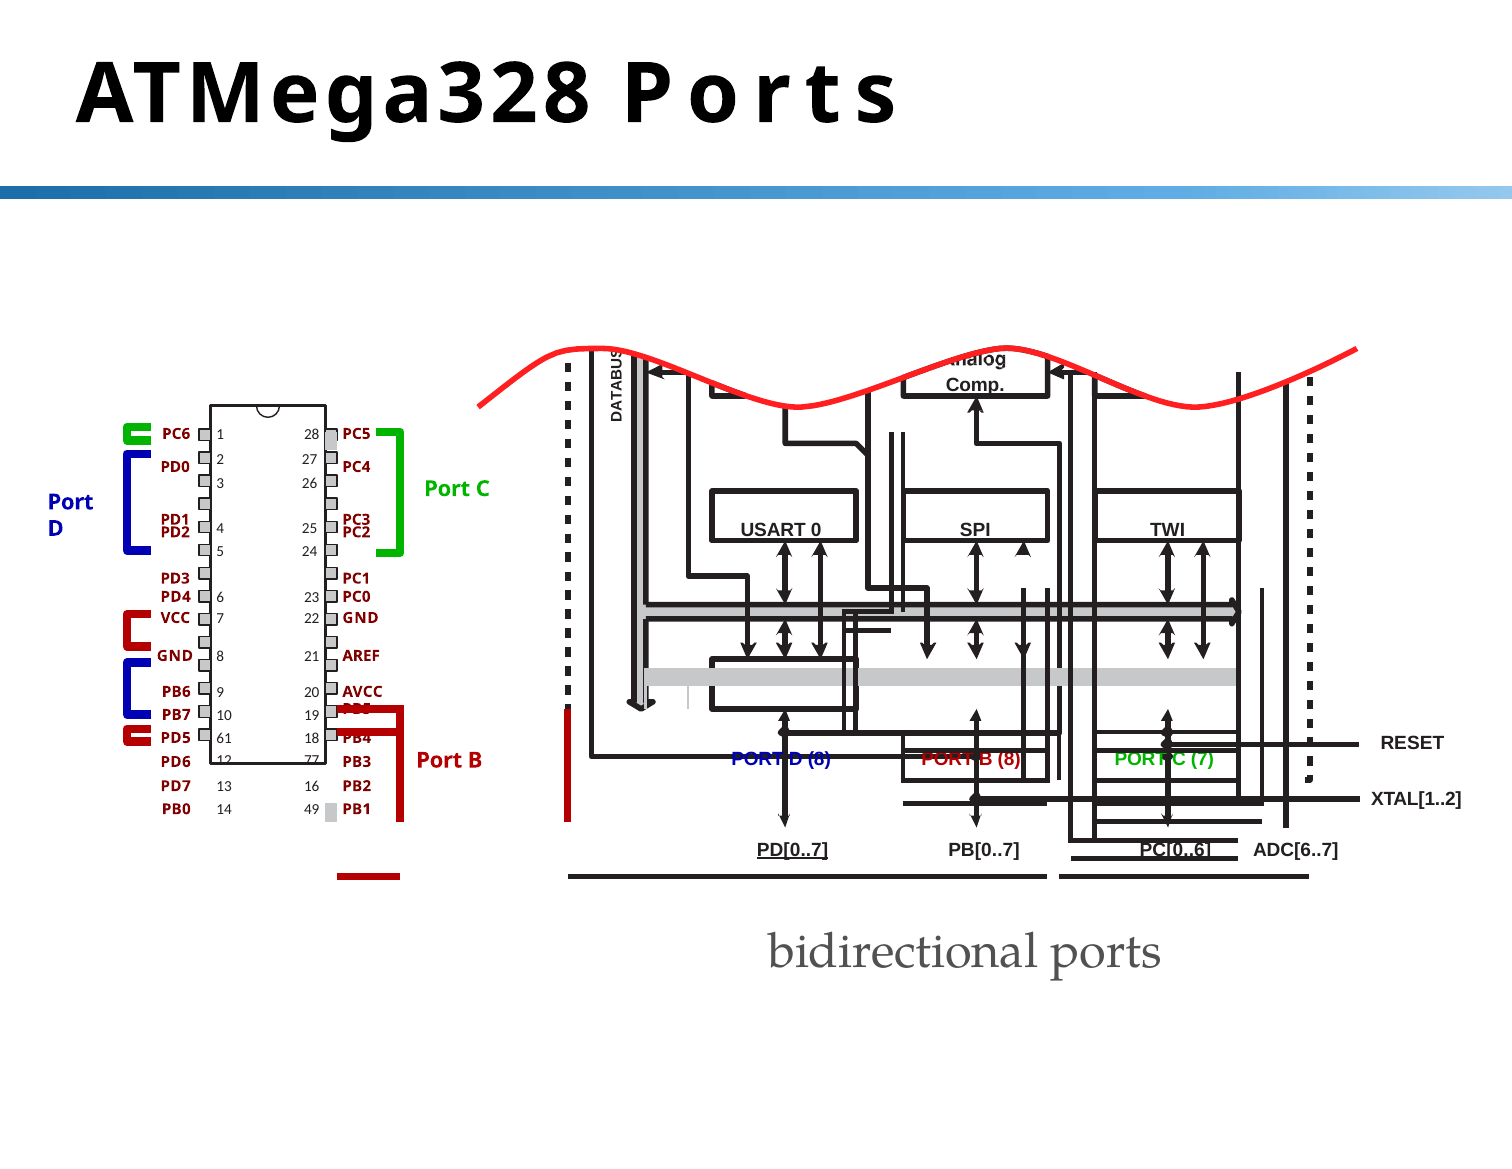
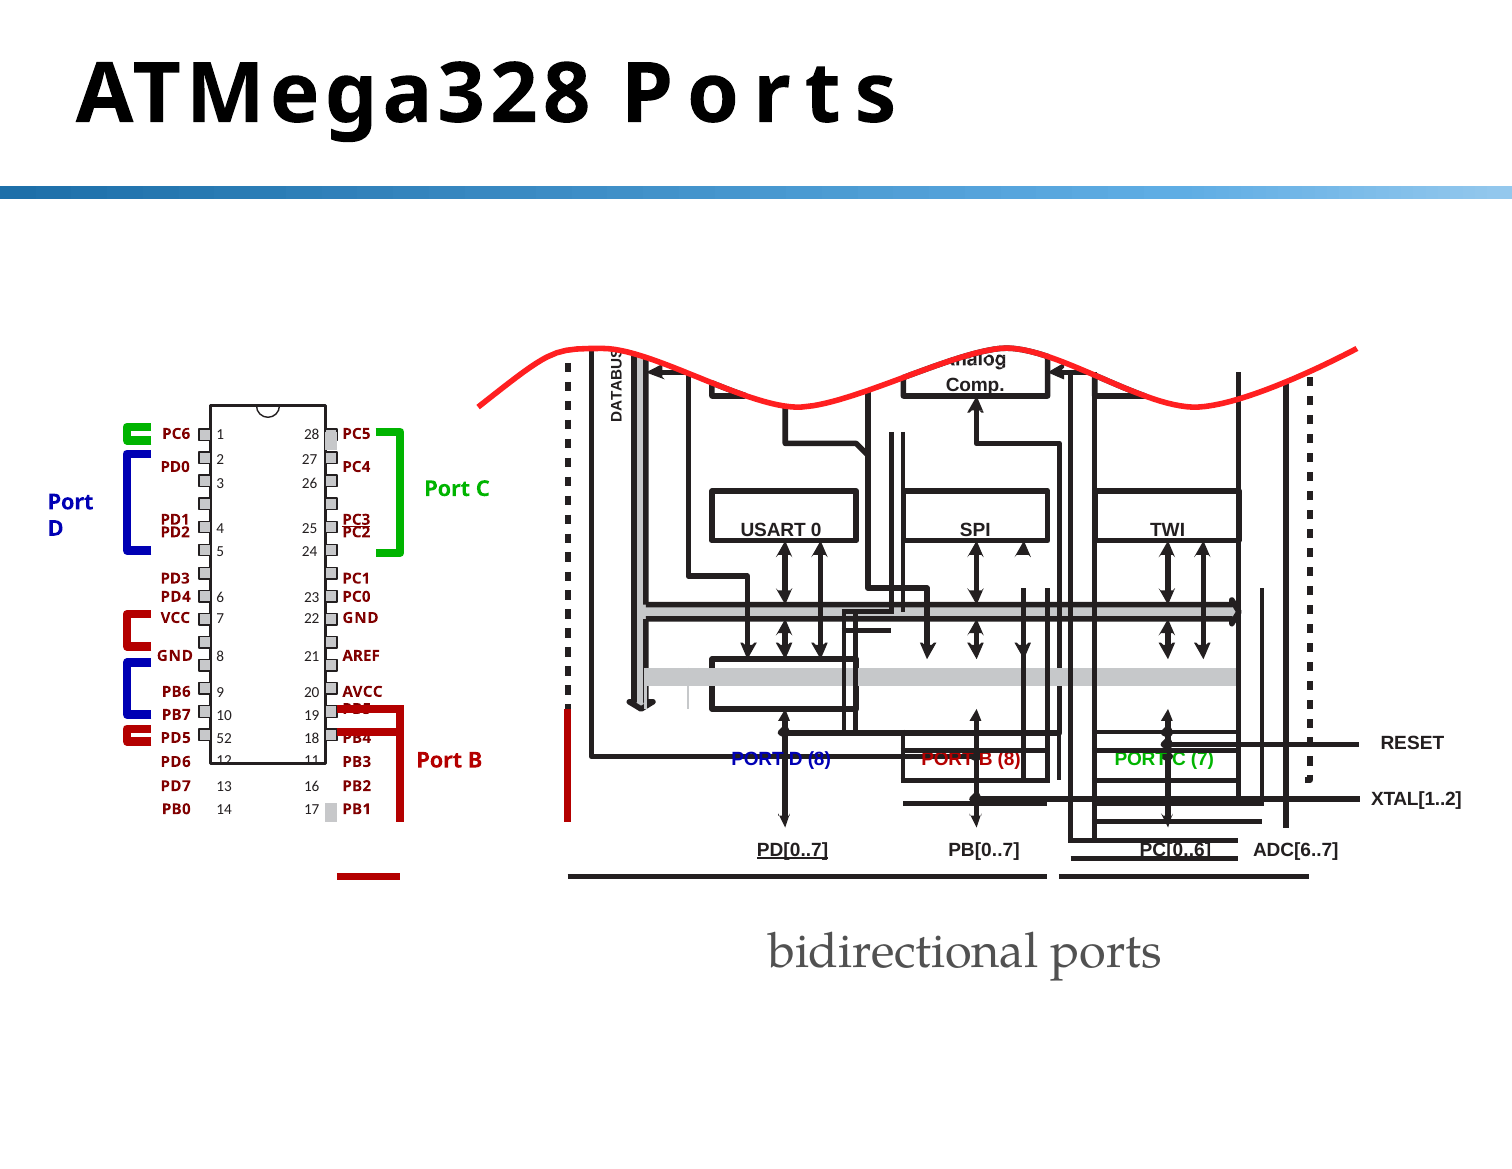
PC3 underline: none -> present (356, 519)
61: 61 -> 52 (224, 738)
77: 77 -> 11 (312, 760)
49: 49 -> 17 (312, 809)
